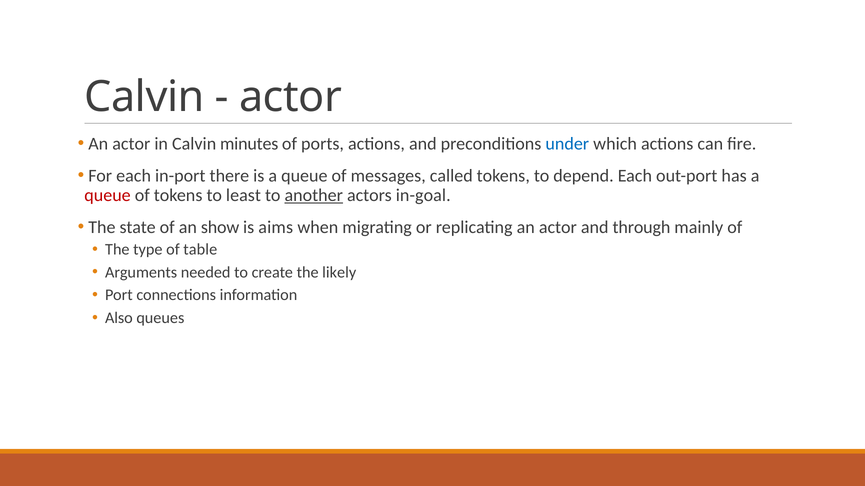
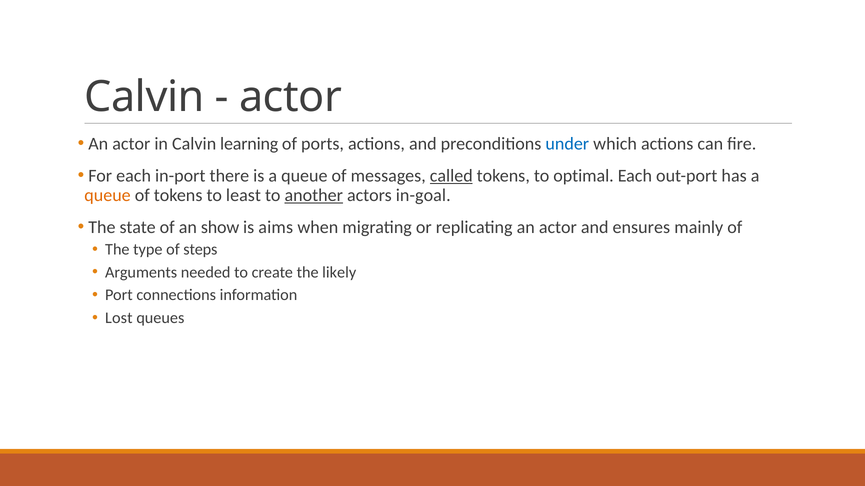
minutes: minutes -> learning (249, 144)
called underline: none -> present (451, 176)
depend: depend -> optimal (584, 176)
queue colour: red -> orange (108, 195)
through: through -> ensures (641, 227)
table: table -> steps (200, 250)
Also: Also -> Lost (119, 318)
